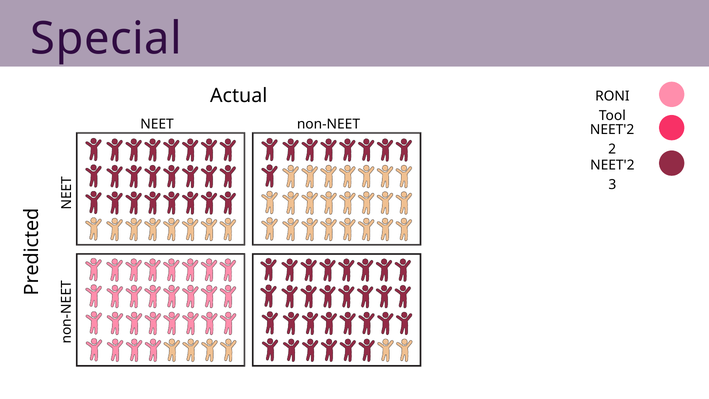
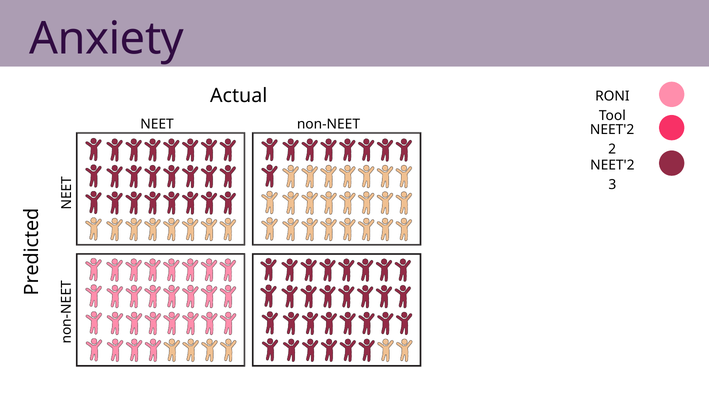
Special: Special -> Anxiety (107, 39)
